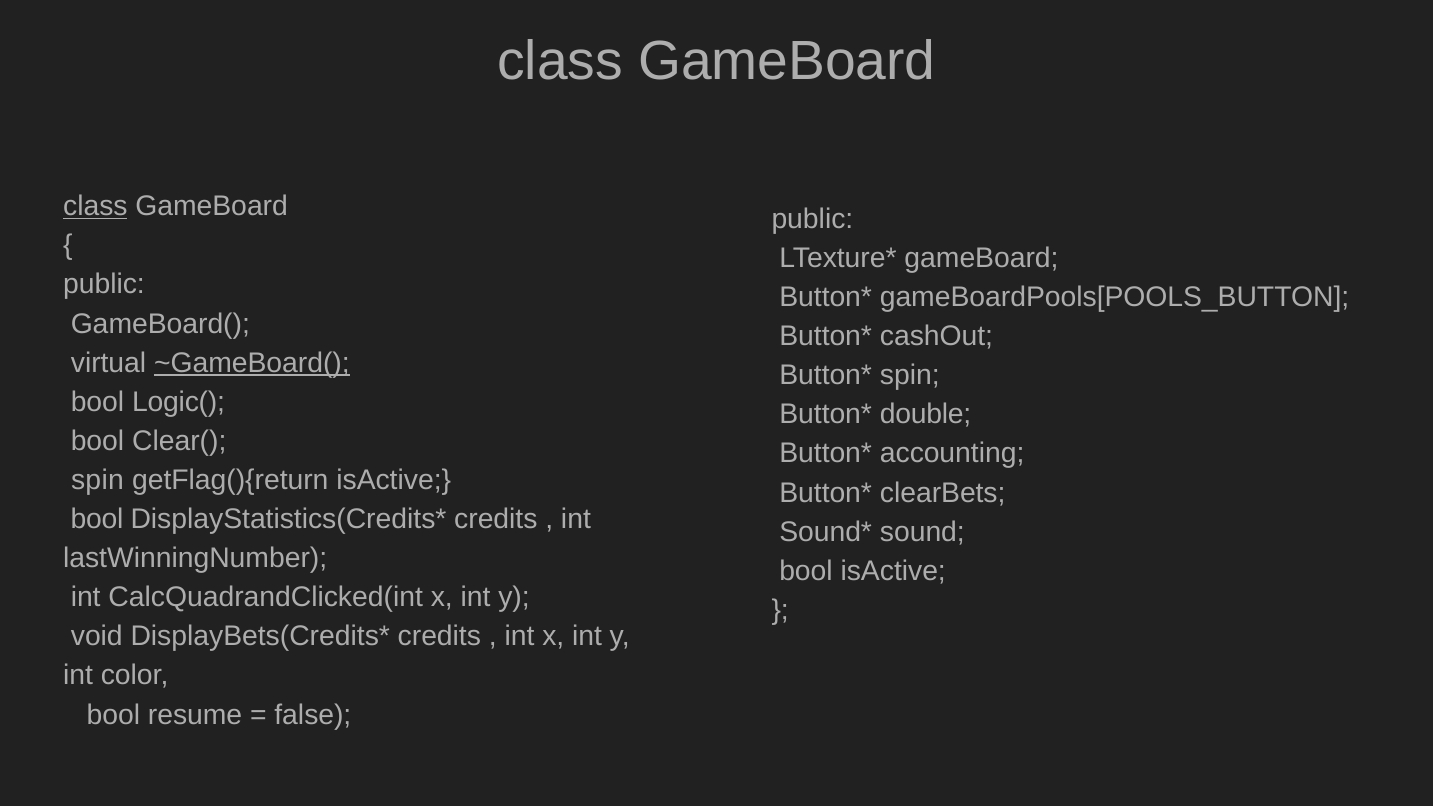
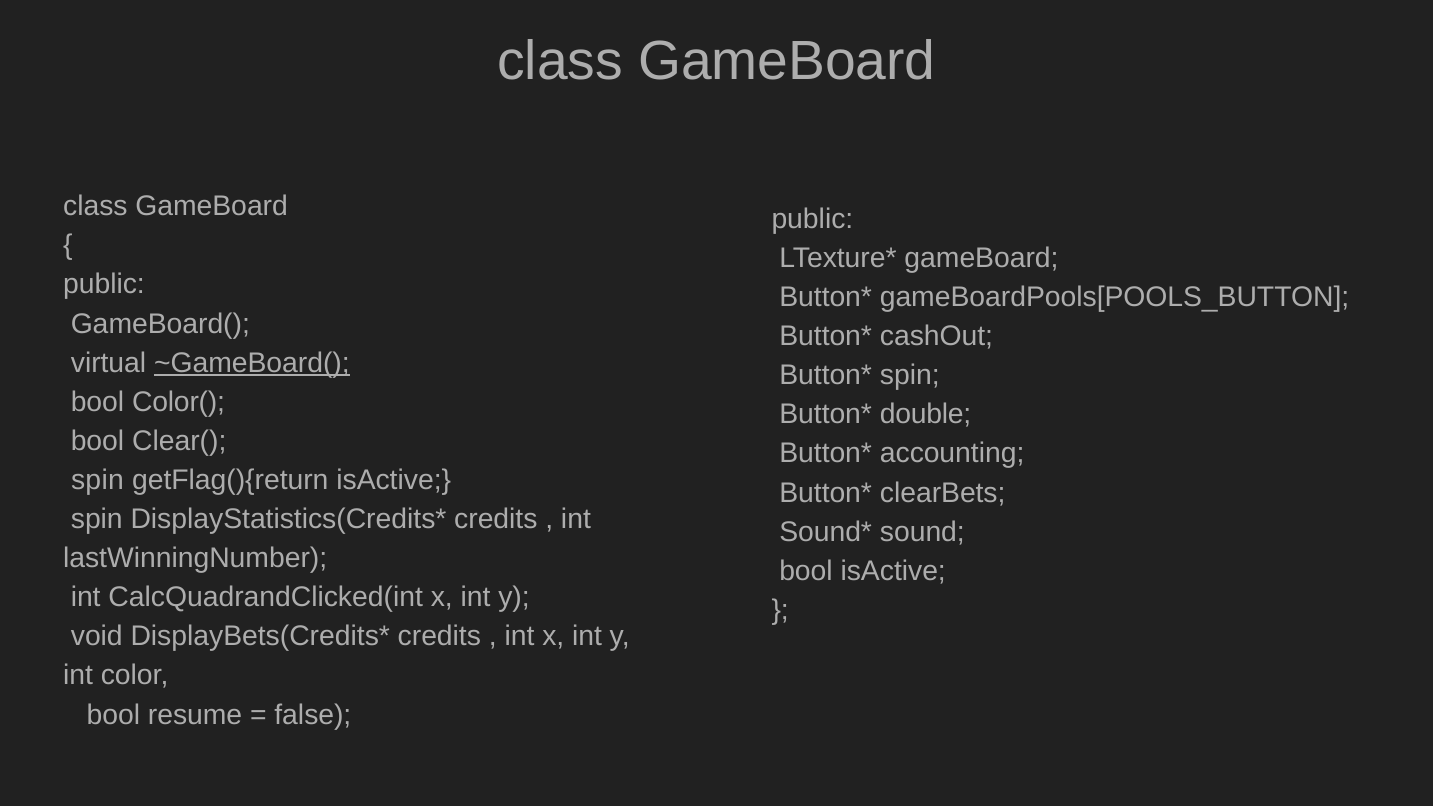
class underline: present -> none (95, 206)
Logic(: Logic( -> Color( (179, 402)
bool: bool -> spin (97, 519)
